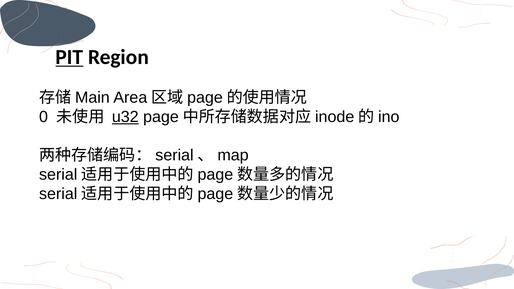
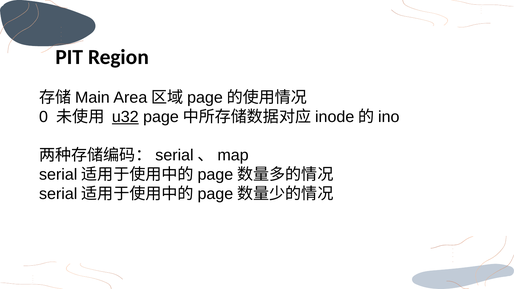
PIT underline: present -> none (69, 57)
